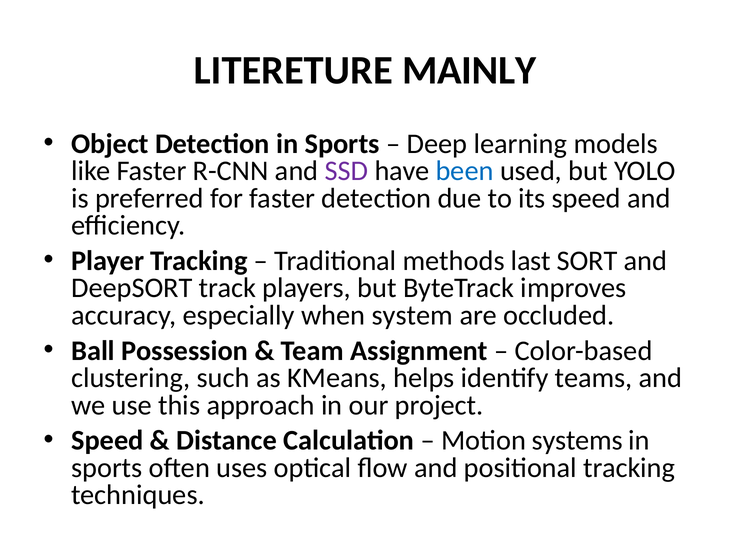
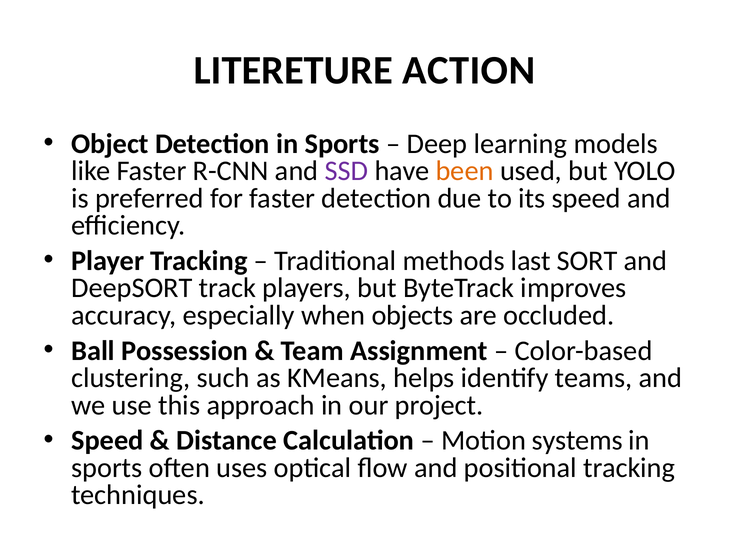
MAINLY: MAINLY -> ACTION (469, 70)
been colour: blue -> orange (465, 171)
system: system -> objects (413, 316)
